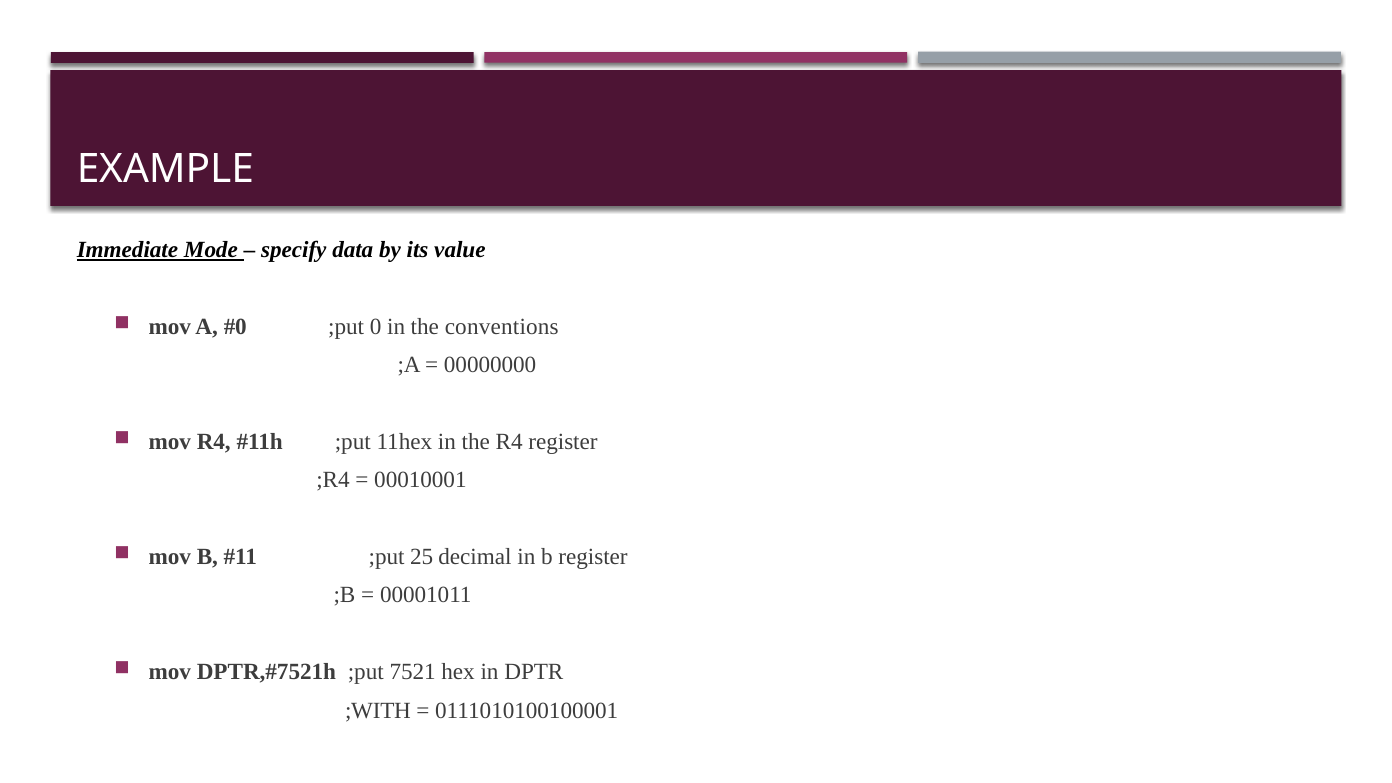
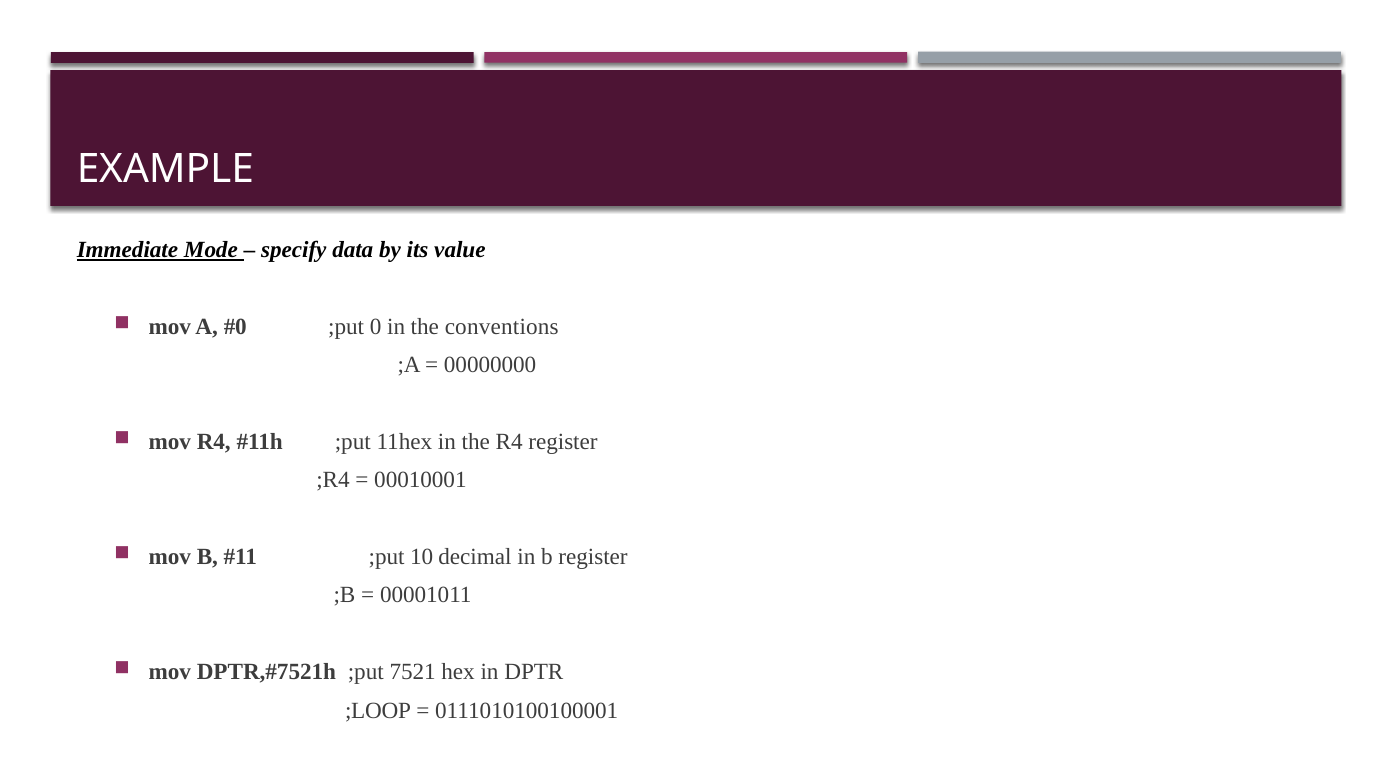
25: 25 -> 10 (422, 557)
;WITH: ;WITH -> ;LOOP (378, 710)
